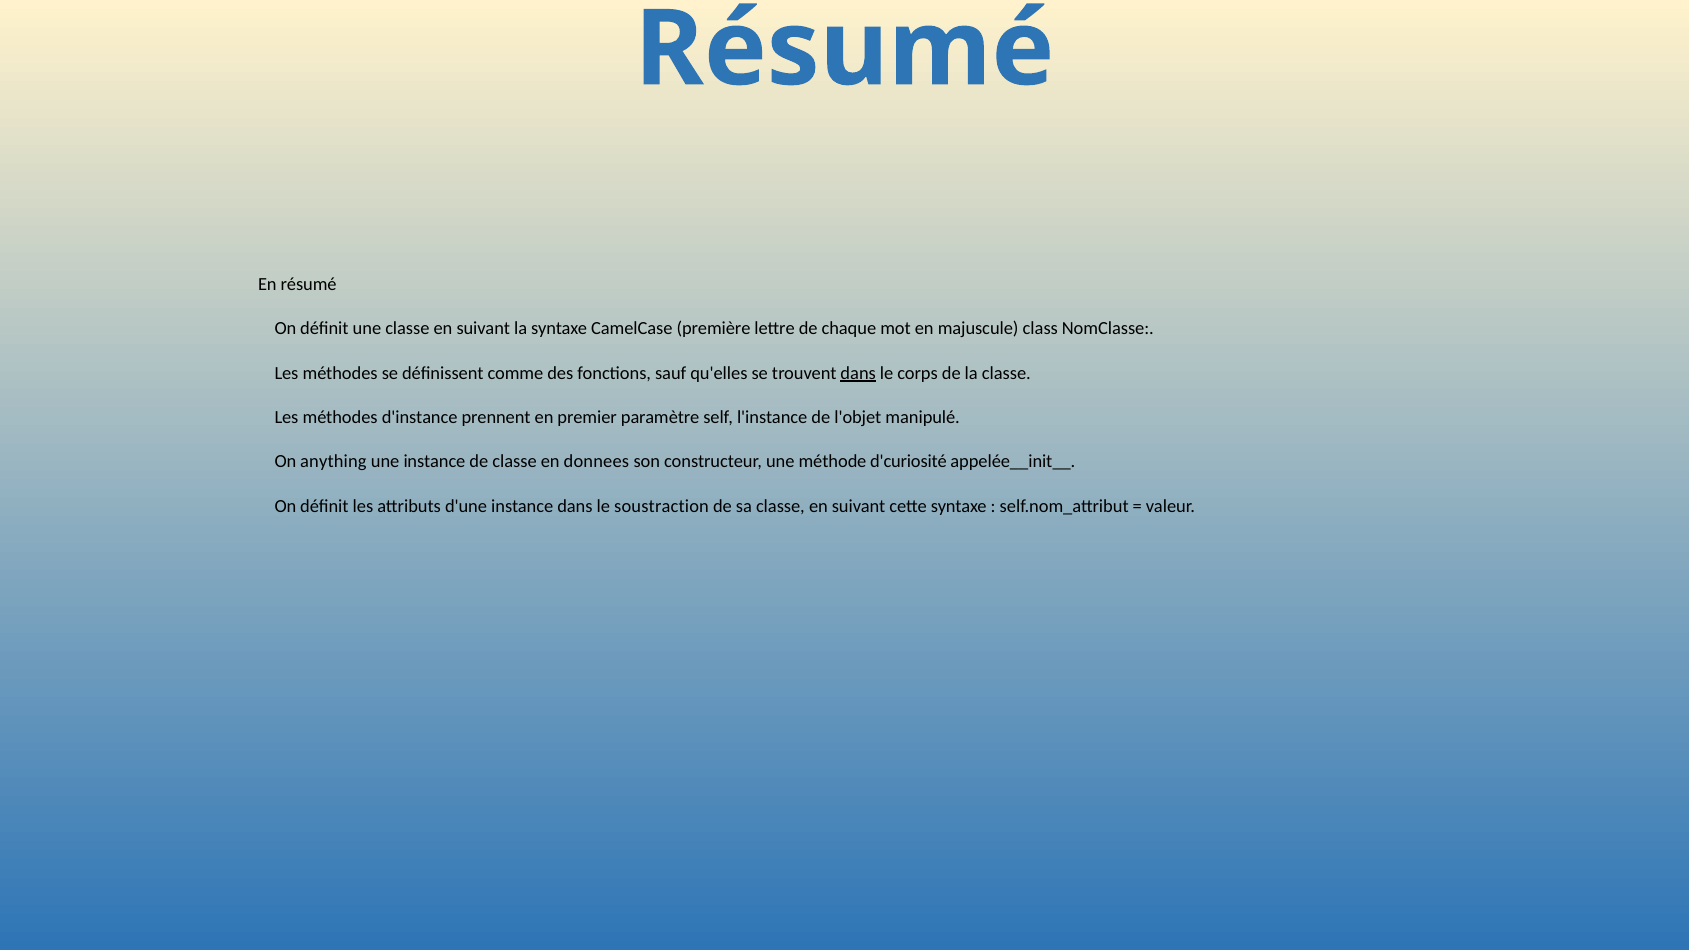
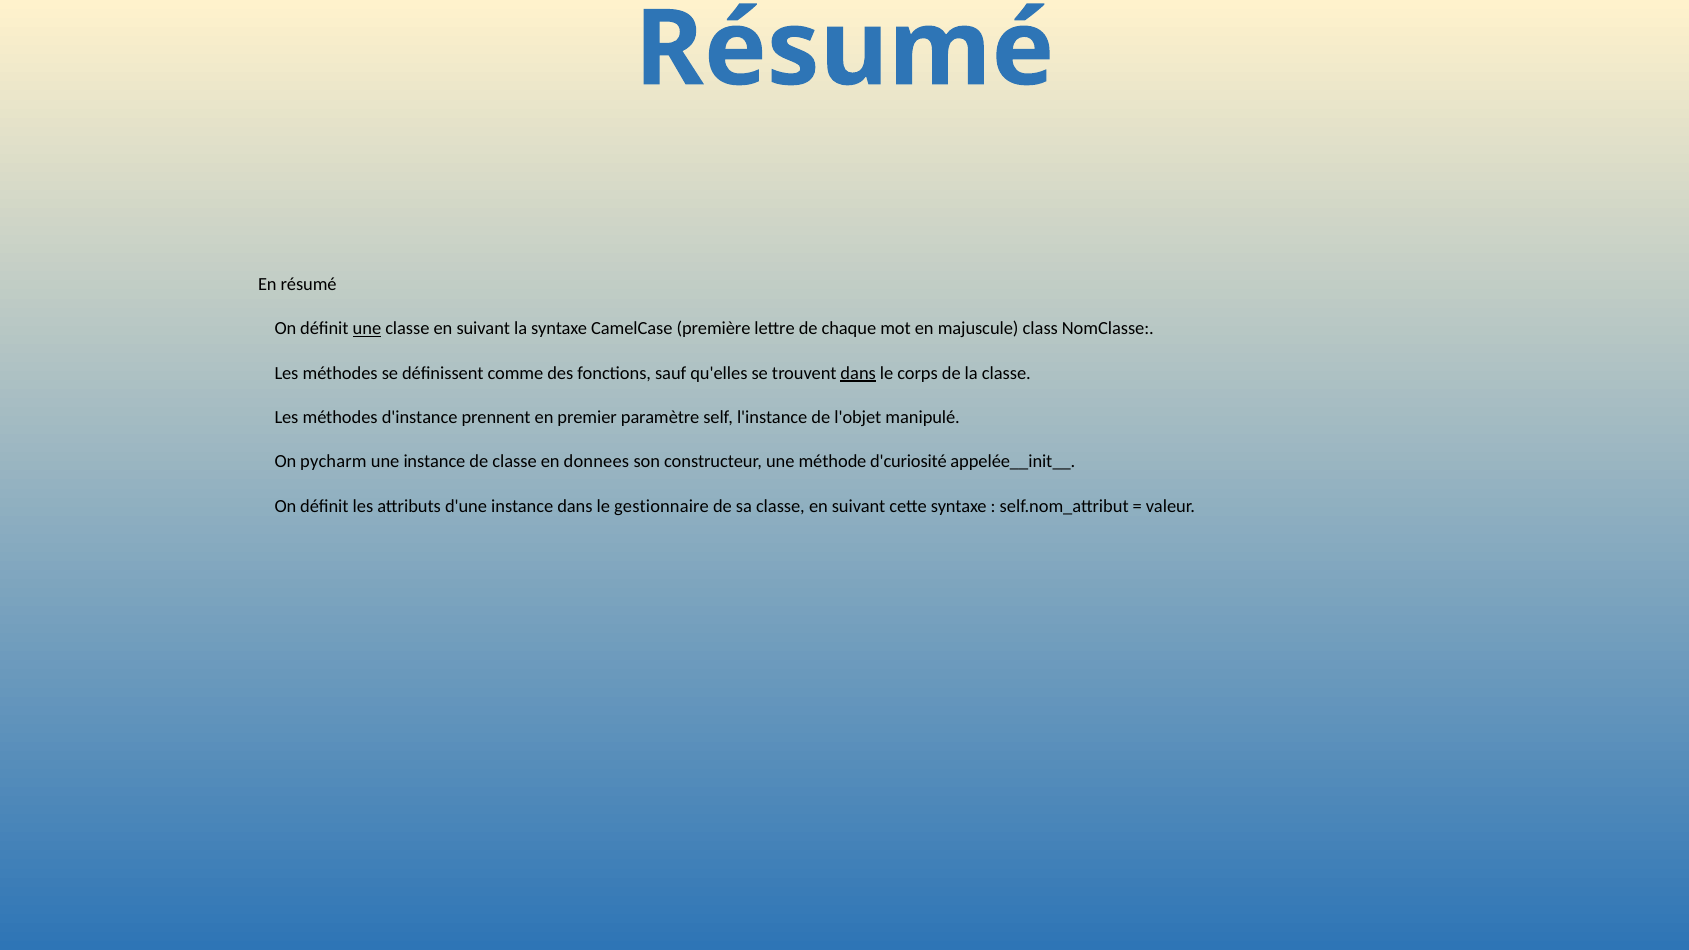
une underline: none -> present (367, 329)
anything: anything -> pycharm (333, 462)
soustraction: soustraction -> gestionnaire (662, 506)
